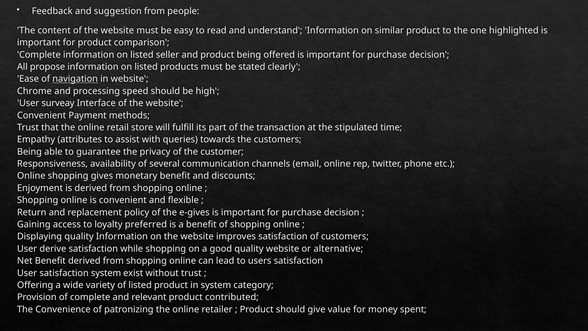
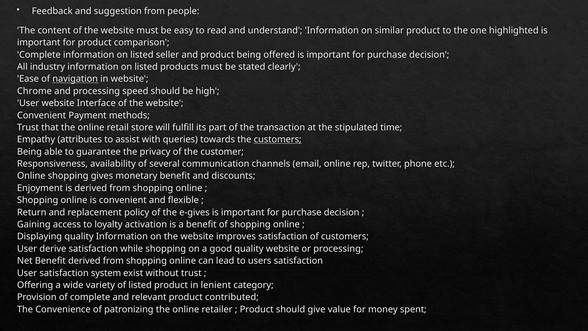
propose: propose -> industry (47, 67)
User surveay: surveay -> website (58, 103)
customers underline: none -> present (278, 139)
preferred: preferred -> activation (146, 224)
or alternative: alternative -> processing (338, 249)
in system: system -> lenient (216, 285)
